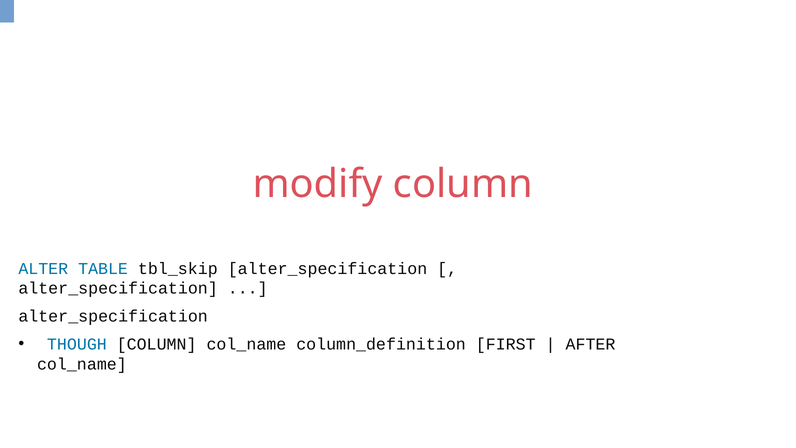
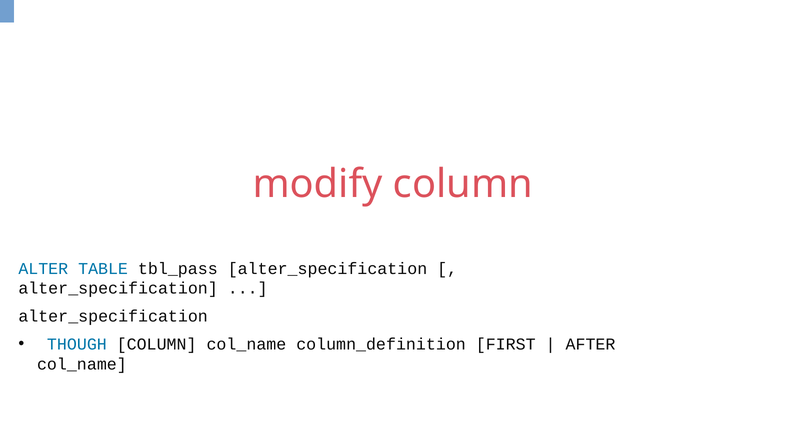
tbl_skip: tbl_skip -> tbl_pass (178, 268)
